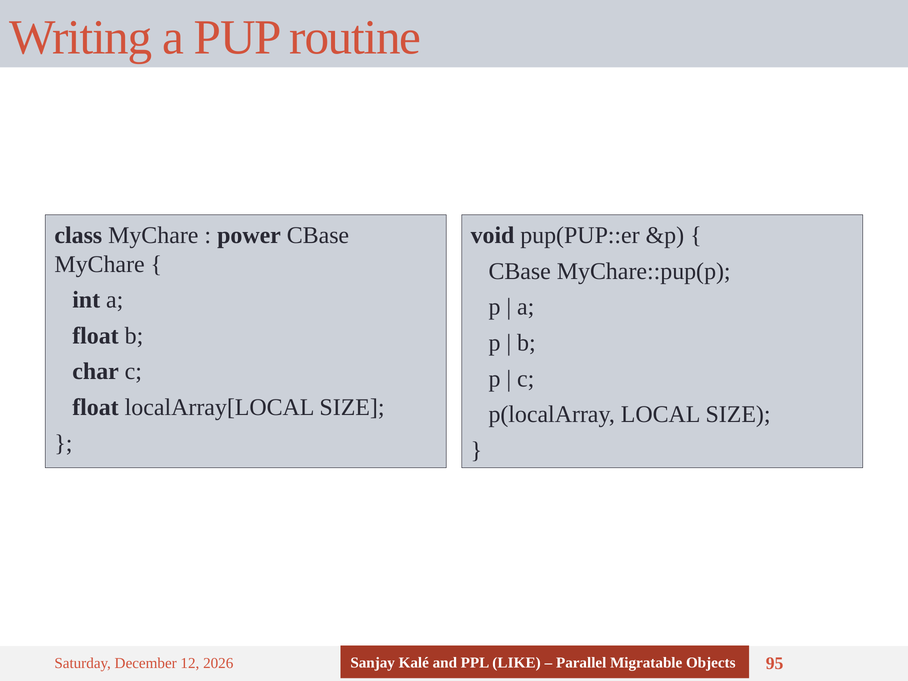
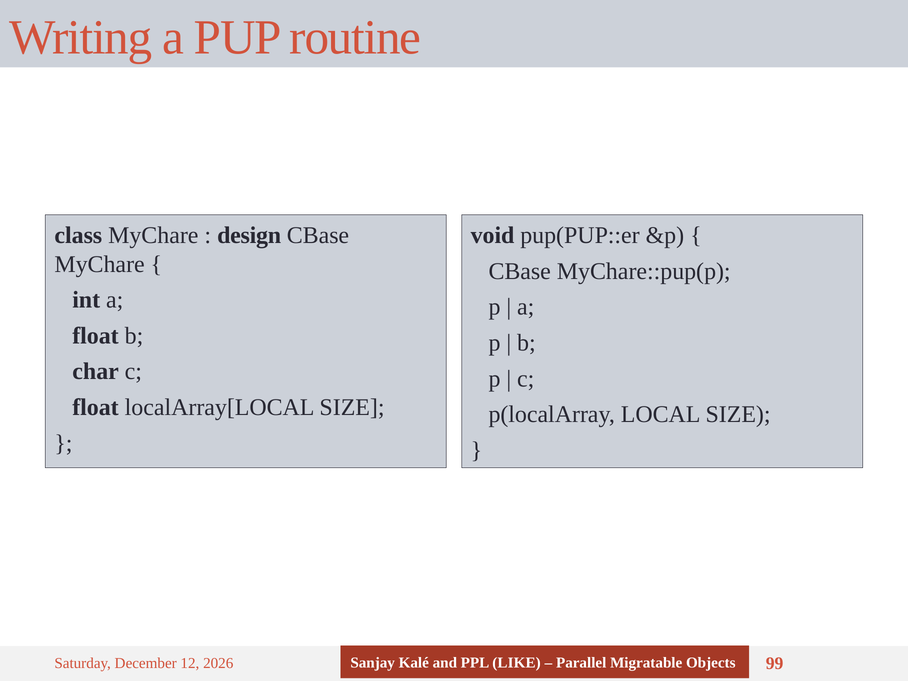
power: power -> design (249, 235)
95: 95 -> 99 (775, 664)
